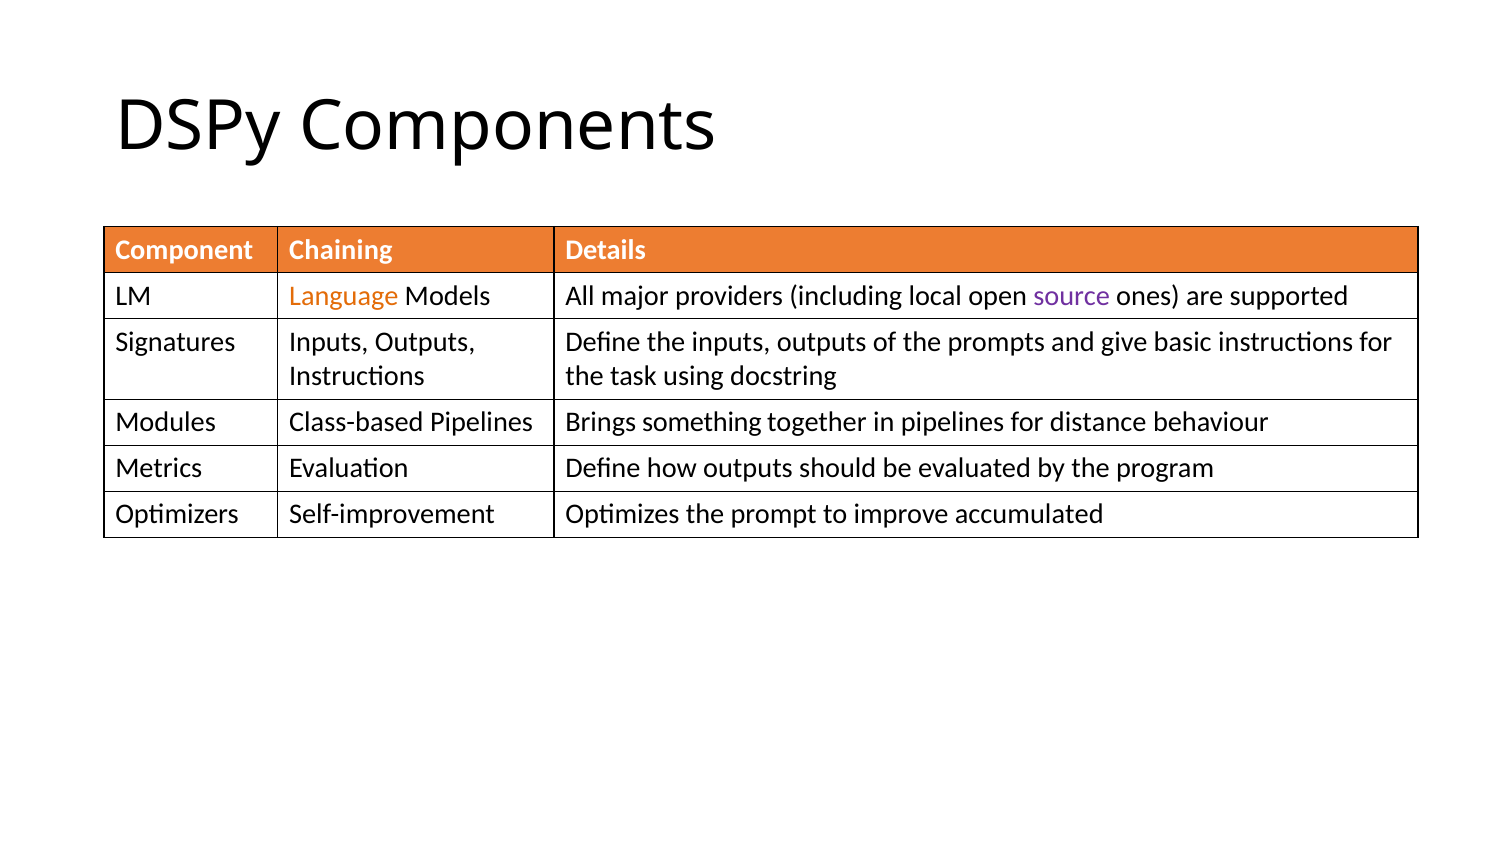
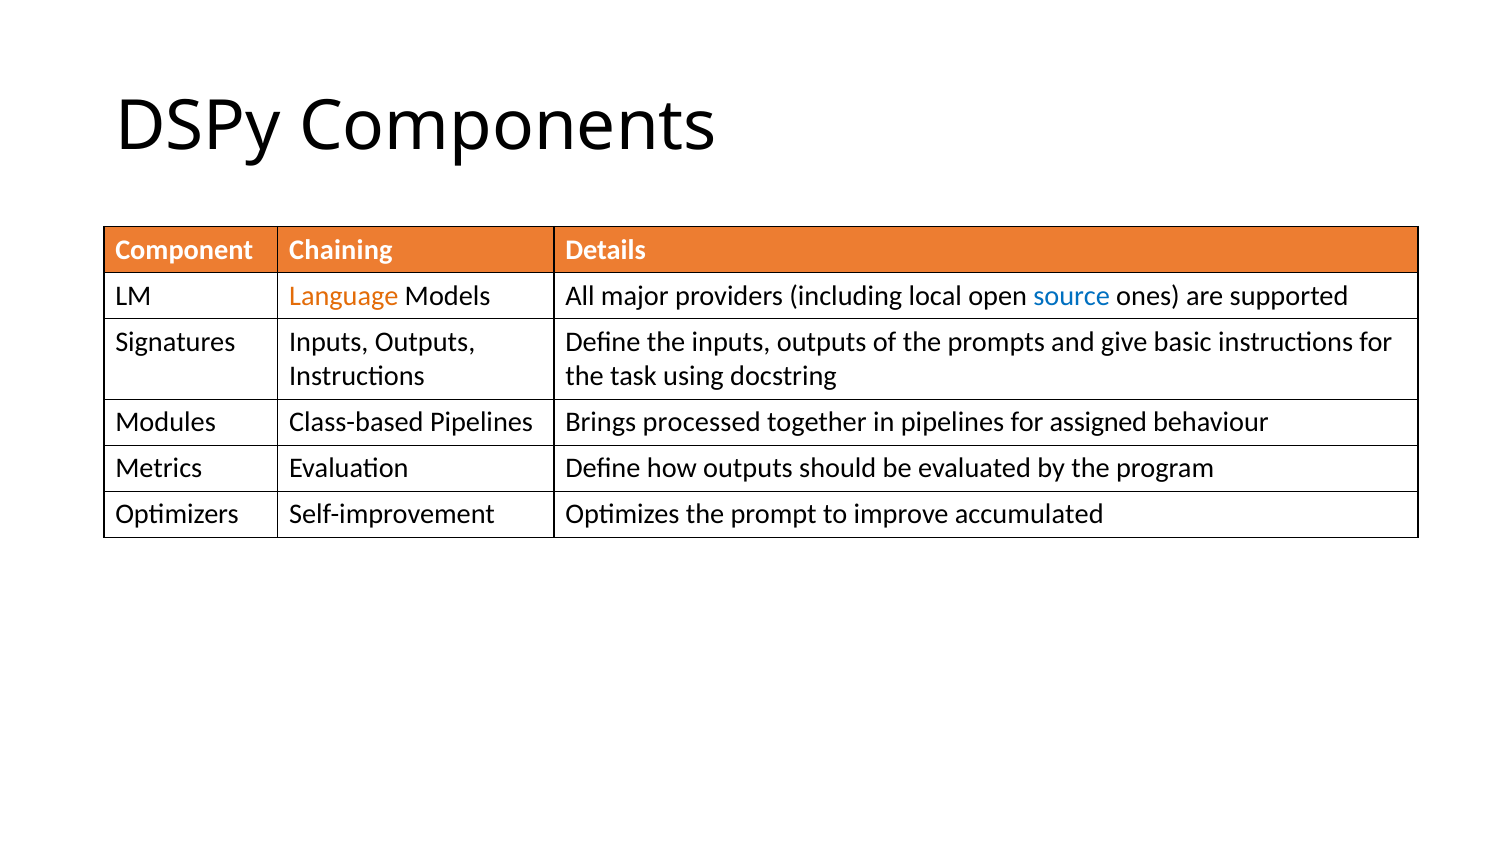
source colour: purple -> blue (1072, 296)
something: something -> processed (702, 422)
distance: distance -> assigned (1098, 422)
